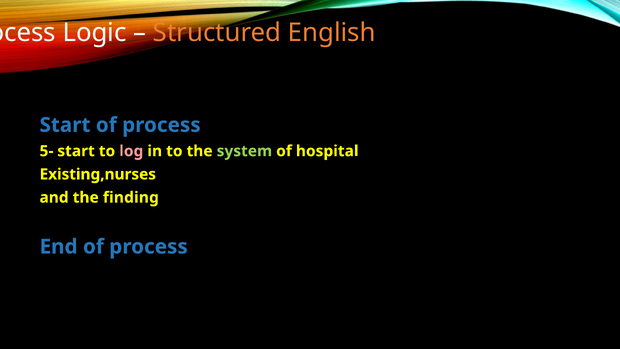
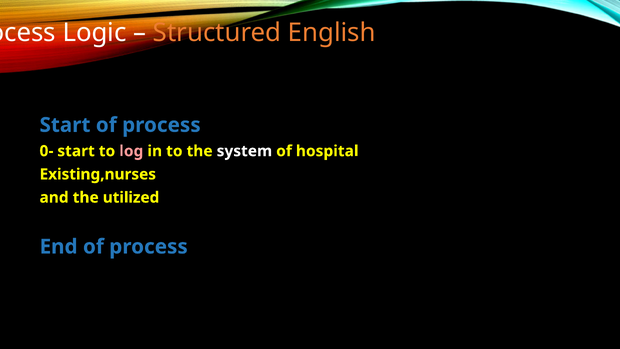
5-: 5- -> 0- (46, 151)
system colour: light green -> white (244, 151)
finding: finding -> utilized (131, 197)
